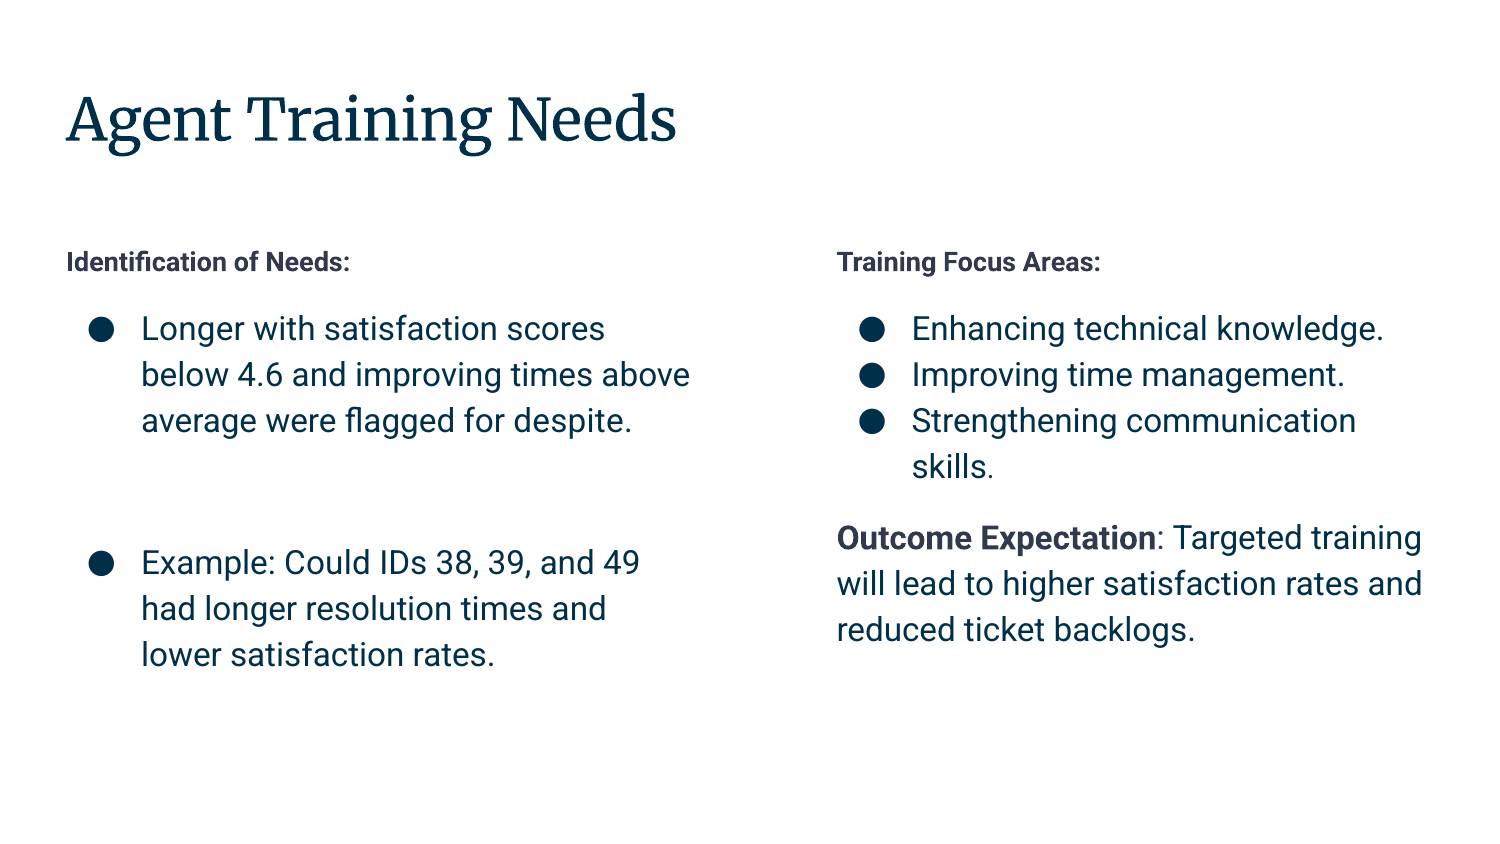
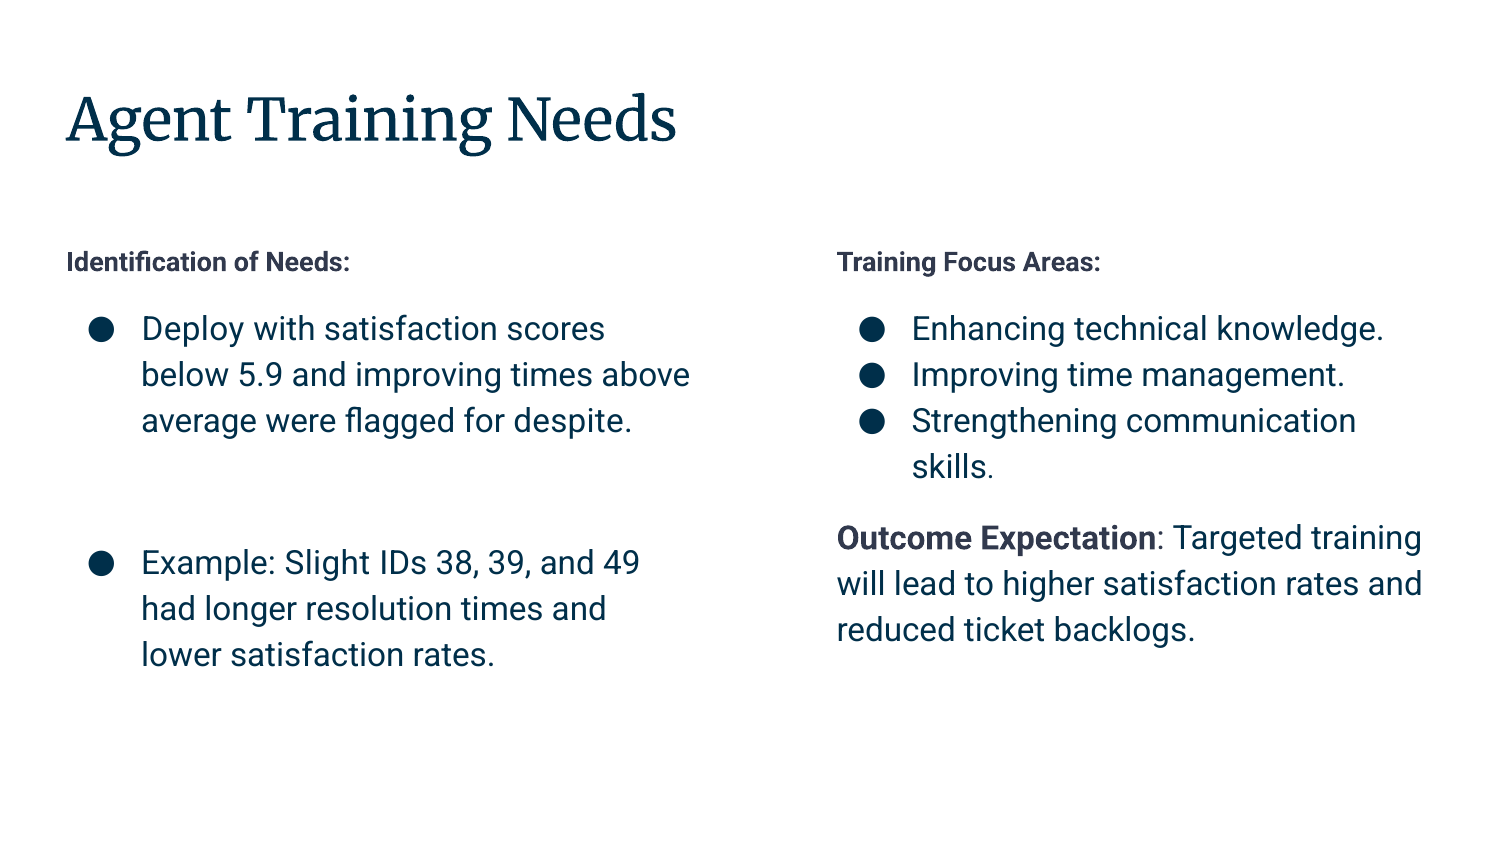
Longer: Longer -> Deploy (193, 330)
4.6: 4.6 -> 5.9 (261, 376)
Could: Could -> Slight (327, 563)
